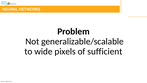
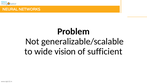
pixels: pixels -> vision (65, 51)
